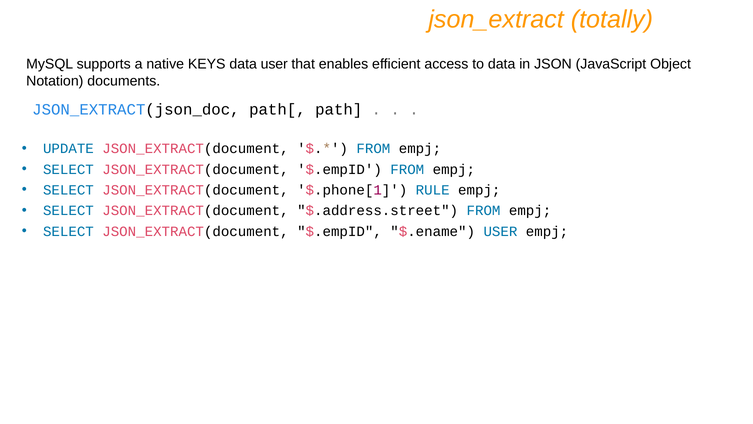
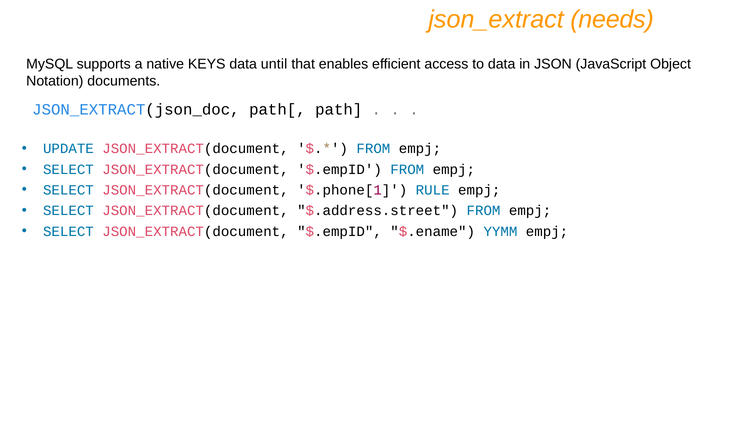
totally: totally -> needs (612, 20)
data user: user -> until (274, 64)
$.ename USER: USER -> YYMM (500, 231)
